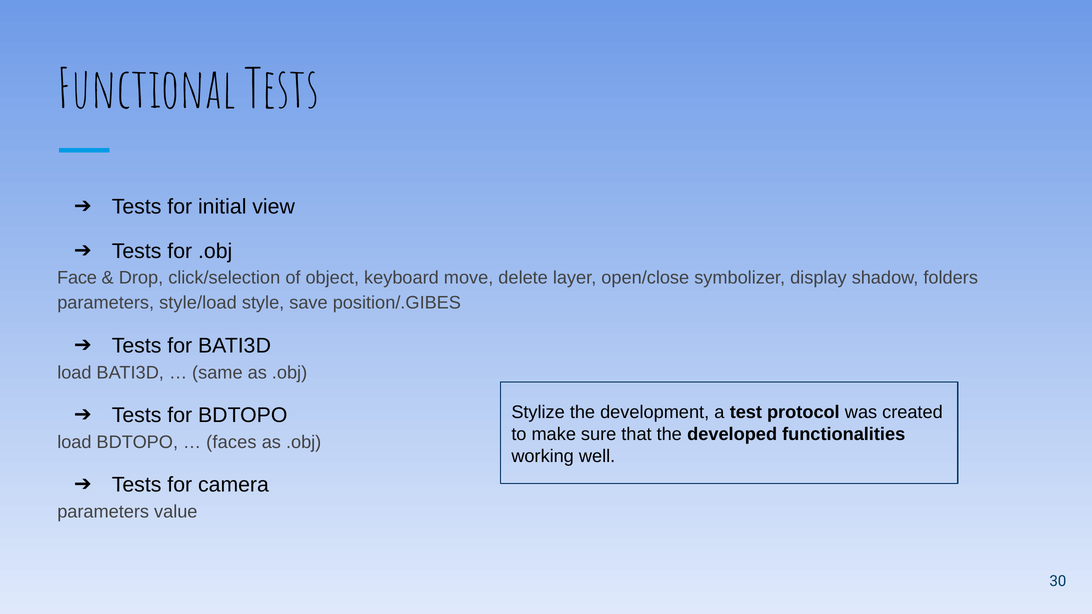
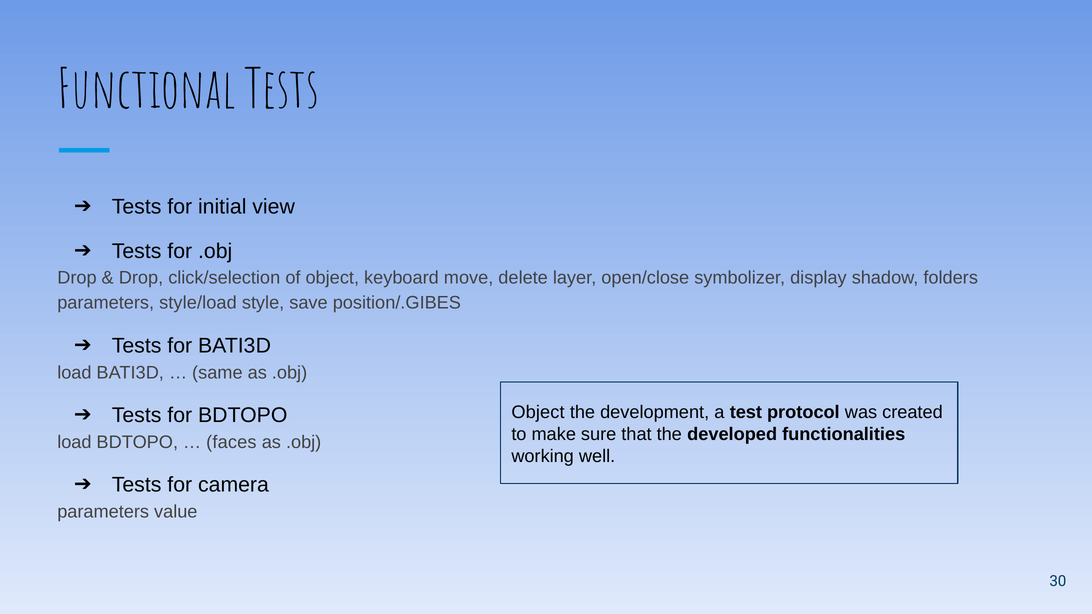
Face: Face -> Drop (77, 278)
Stylize: Stylize -> Object (538, 413)
